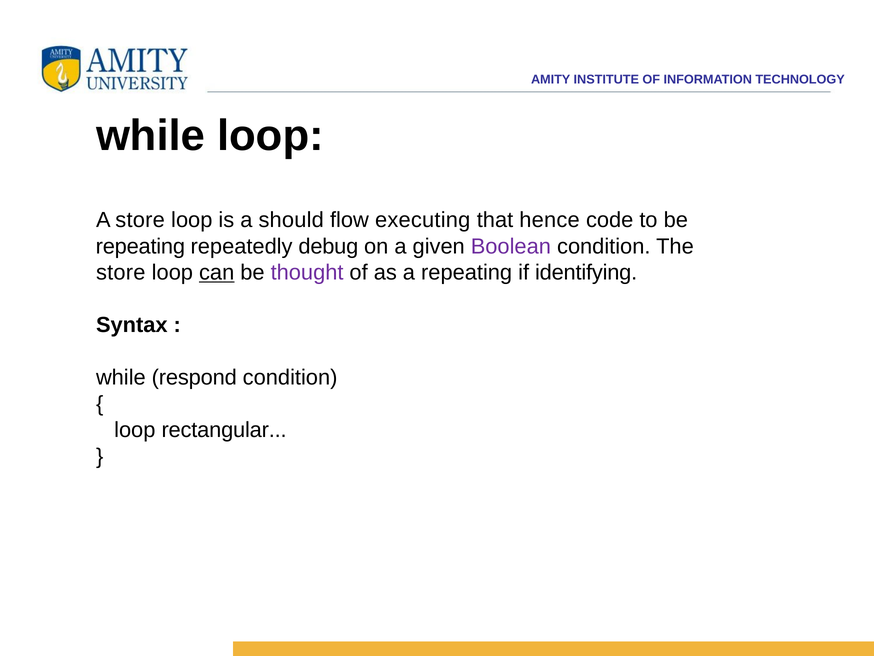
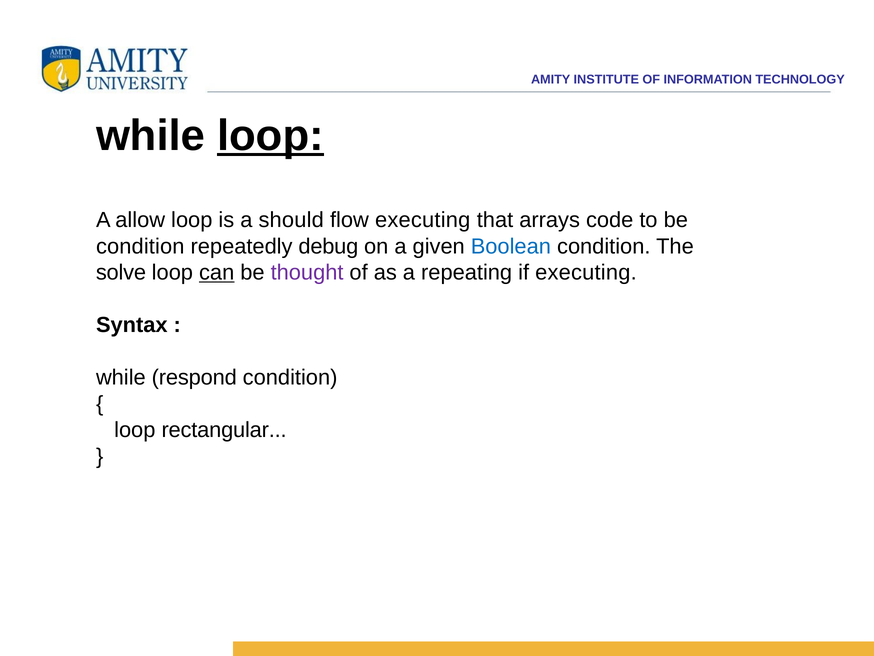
loop underline: none -> present (271, 136)
A store: store -> allow (140, 220)
hence: hence -> arrays (550, 220)
repeating: repeating -> condition (140, 246)
Boolean colour: purple -> blue (511, 246)
store: store -> solve (121, 272)
if identifying: identifying -> executing (586, 272)
